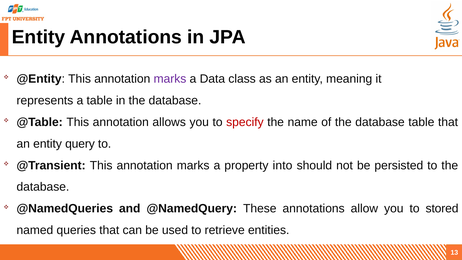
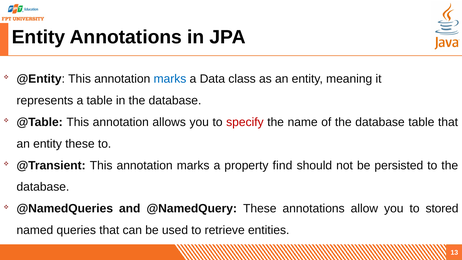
marks colour: purple -> blue (170, 79)
entity query: query -> these (80, 144)
into: into -> find (283, 165)
